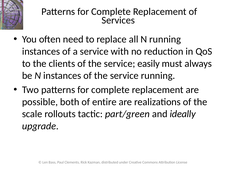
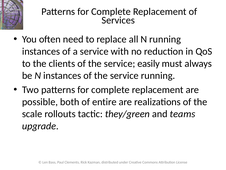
part/green: part/green -> they/green (127, 114)
ideally: ideally -> teams (183, 114)
